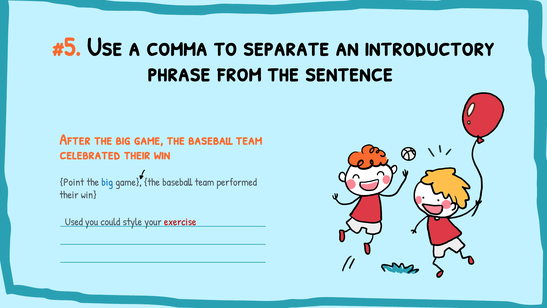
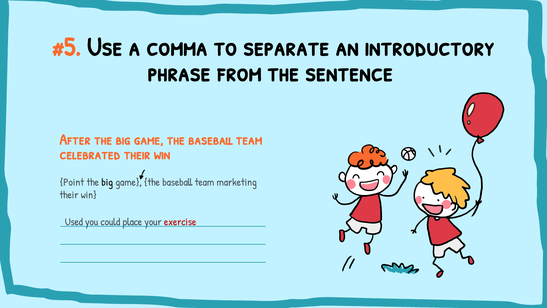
big colour: blue -> black (107, 182)
performed: performed -> marketing (237, 182)
style: style -> place (132, 222)
